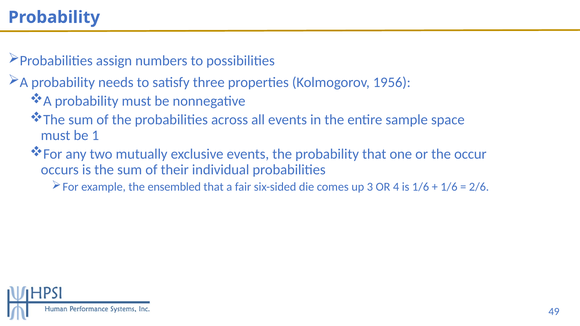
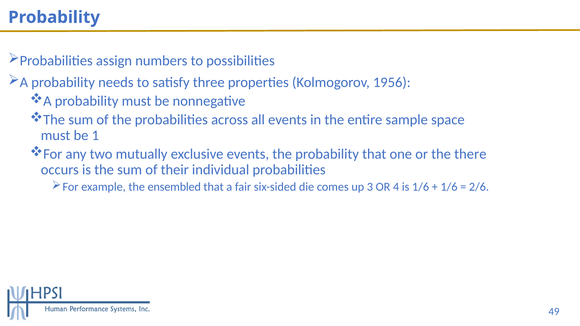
occur: occur -> there (470, 154)
